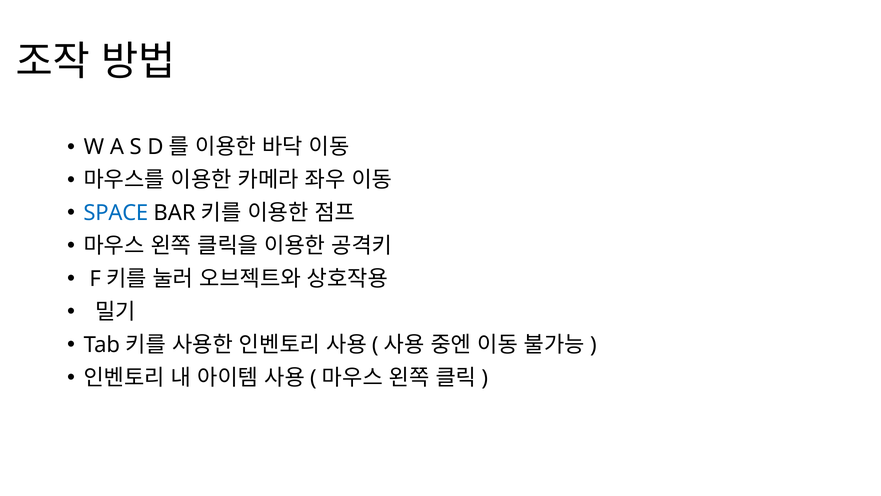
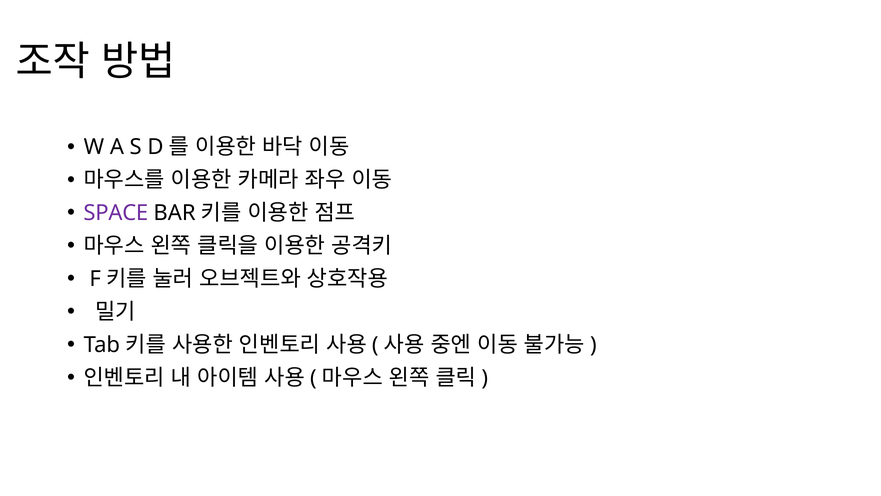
SPACE colour: blue -> purple (116, 213)
